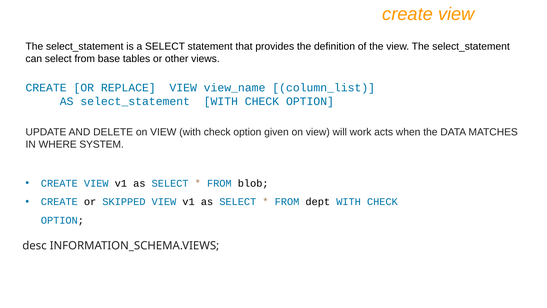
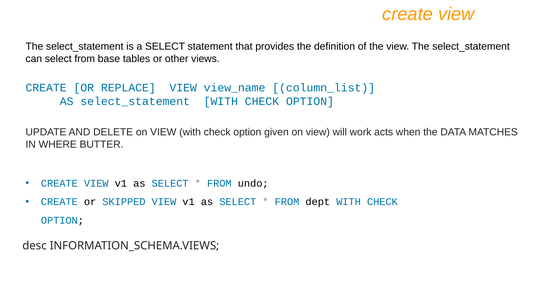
SYSTEM: SYSTEM -> BUTTER (102, 144)
blob: blob -> undo (253, 183)
